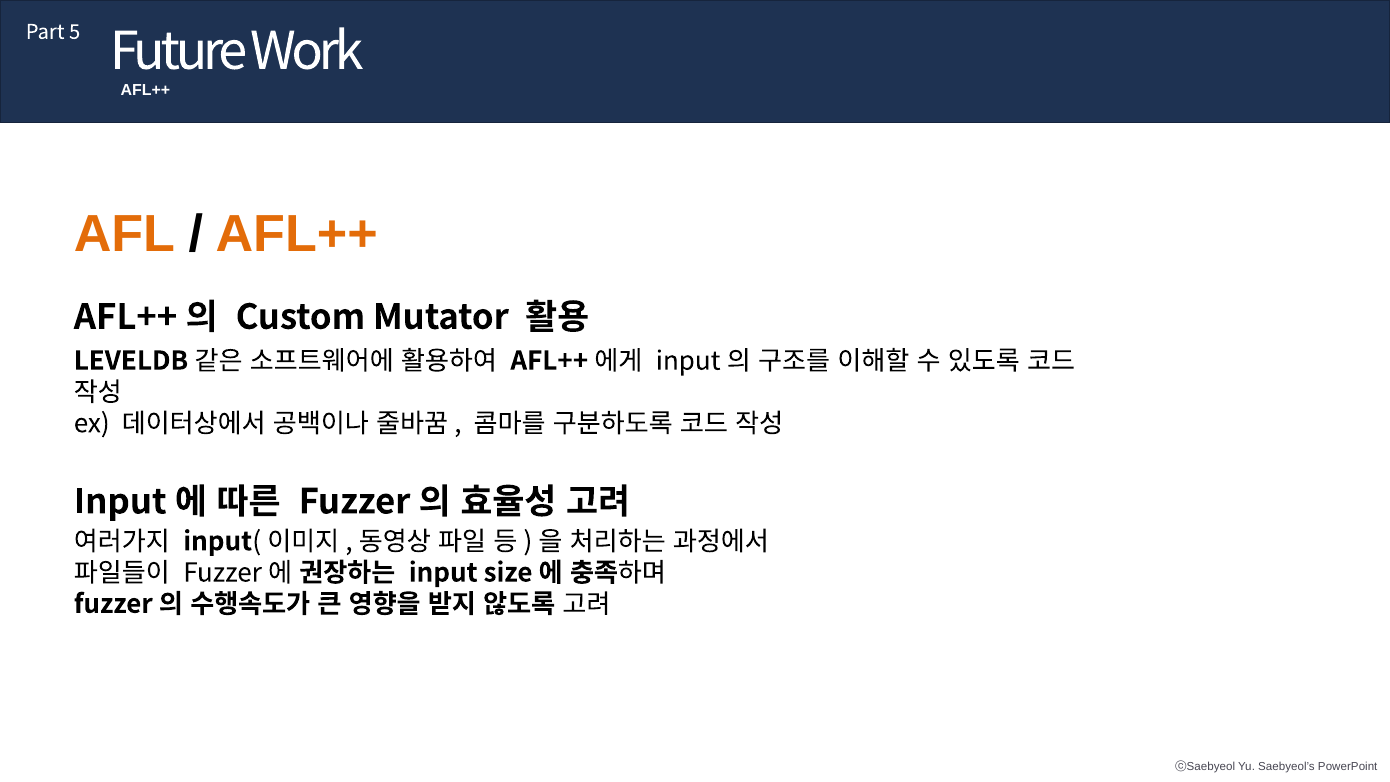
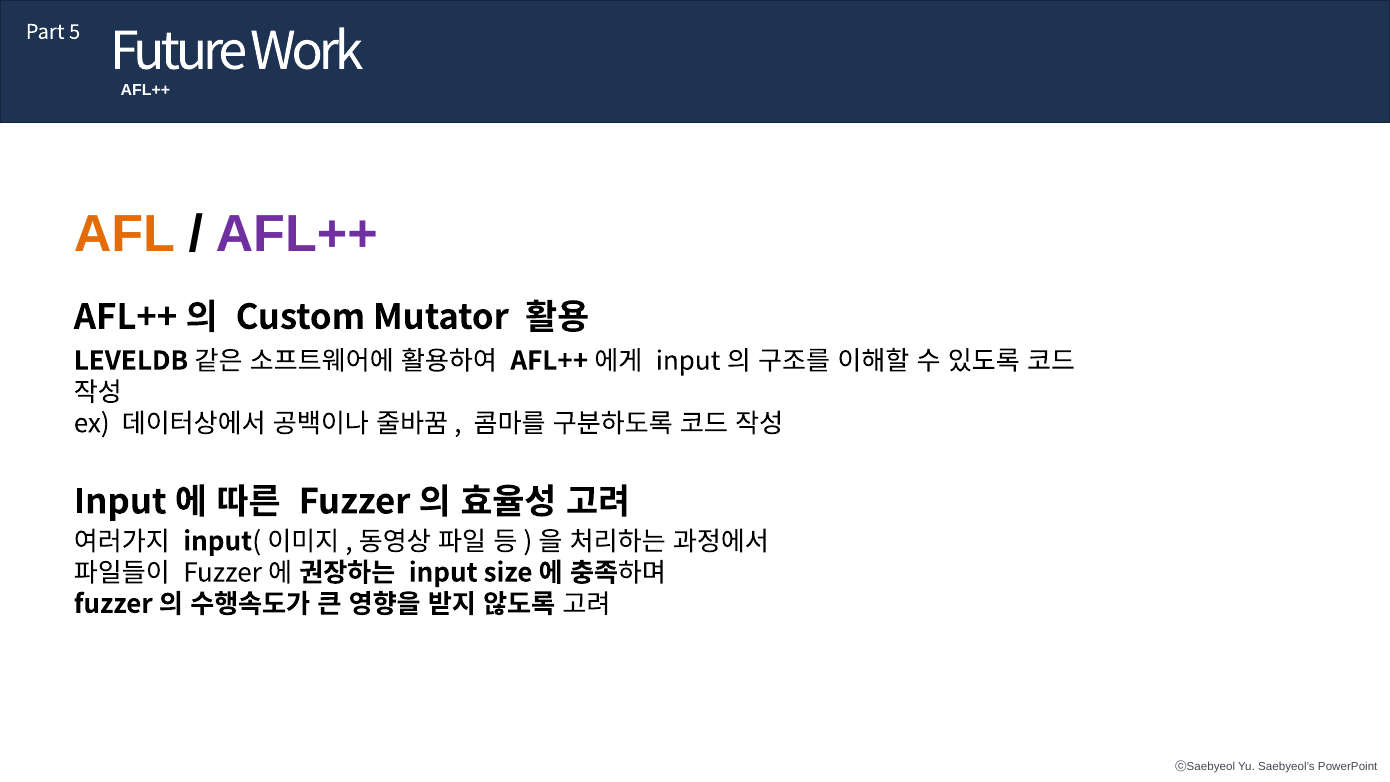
AFL++ colour: orange -> purple (297, 234)
